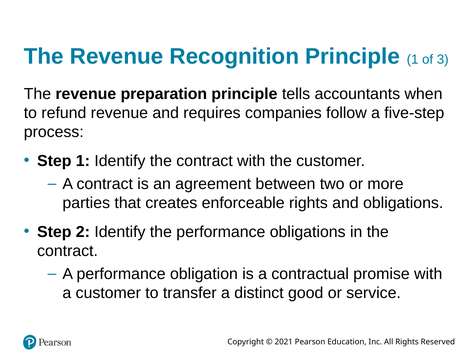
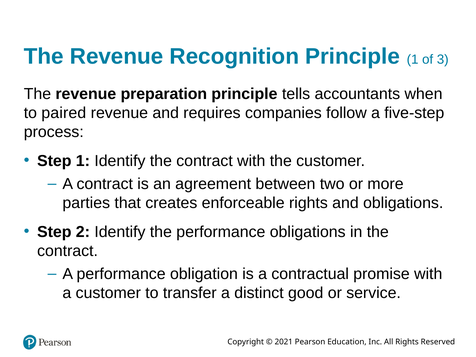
refund: refund -> paired (64, 113)
